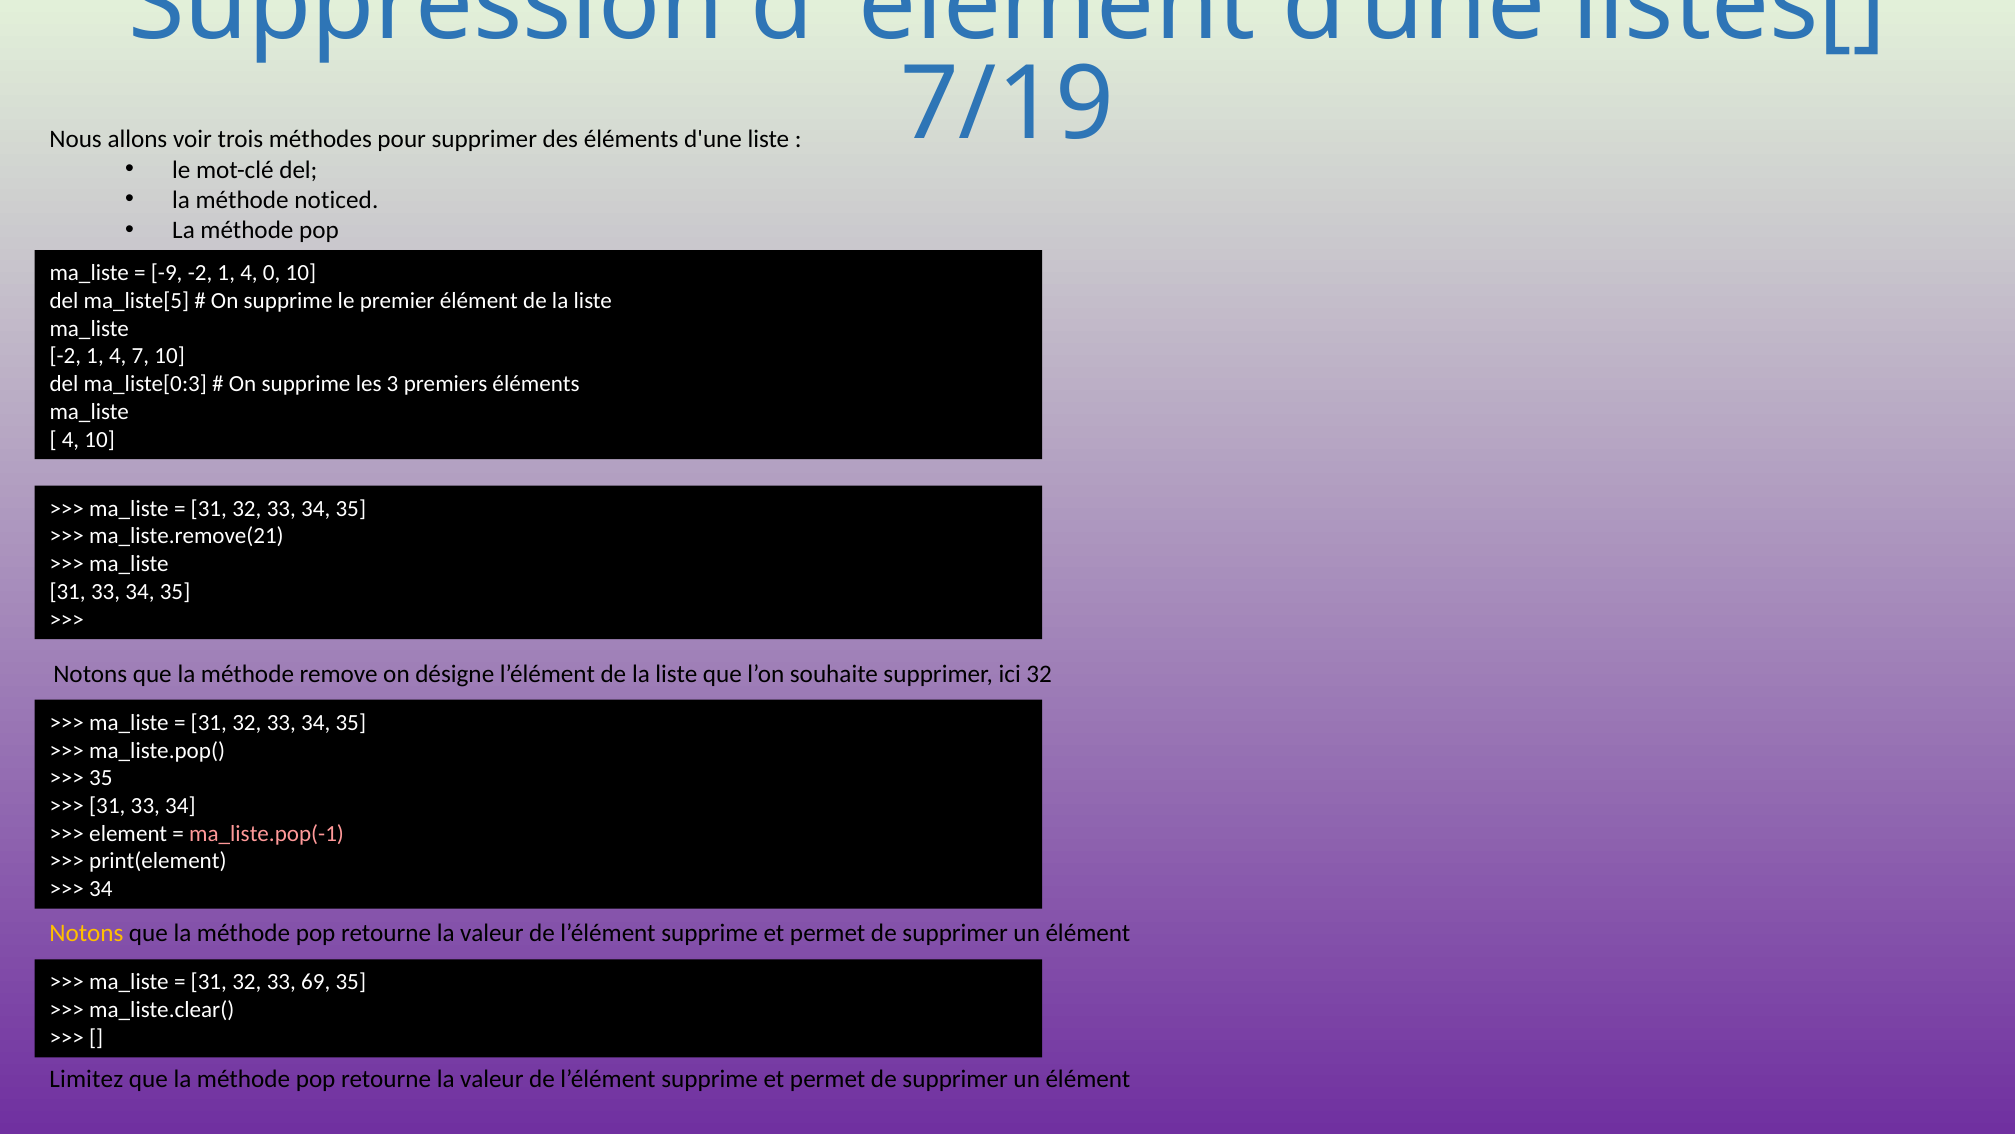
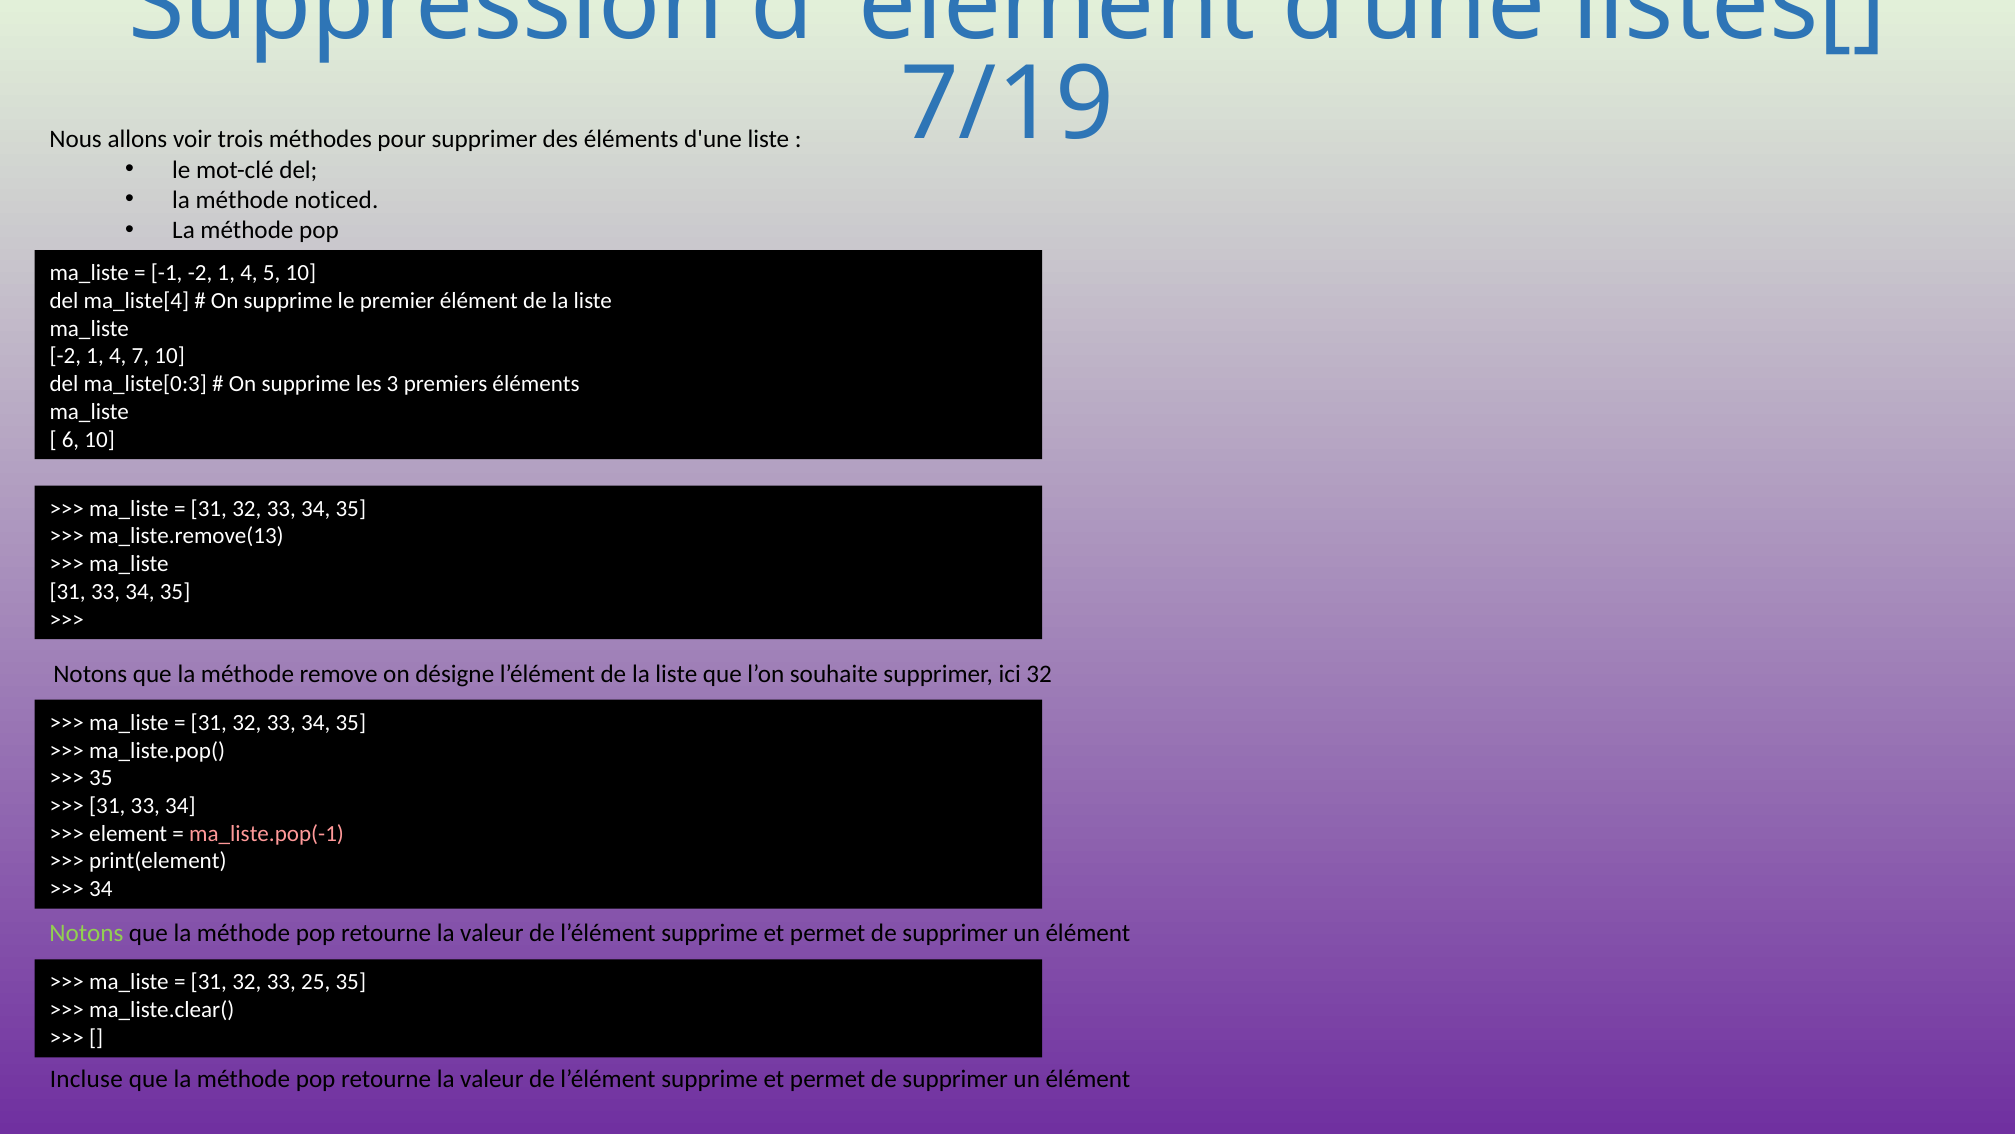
-9: -9 -> -1 (167, 273)
0: 0 -> 5 (272, 273)
ma_liste[5: ma_liste[5 -> ma_liste[4 (136, 301)
4: 4 -> 6 (70, 439)
ma_liste.remove(21: ma_liste.remove(21 -> ma_liste.remove(13 (186, 536)
Notons colour: yellow -> light green (86, 932)
69: 69 -> 25 (316, 982)
Limitez: Limitez -> Incluse (86, 1079)
